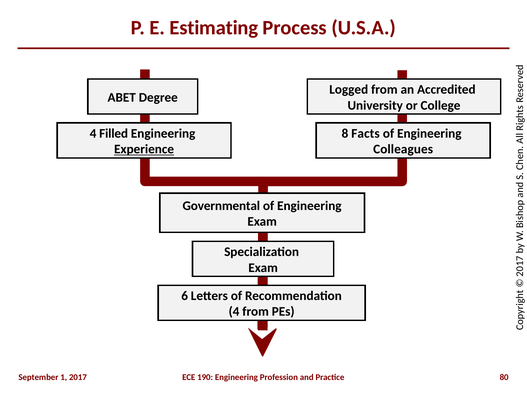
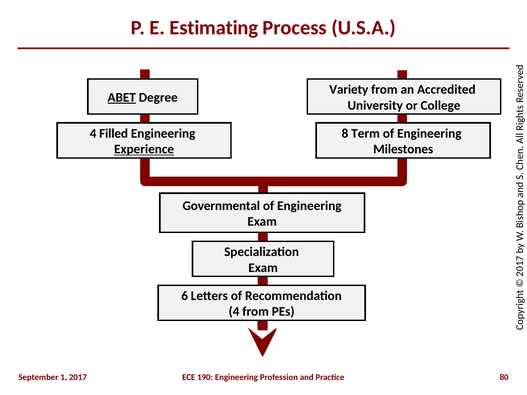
Logged: Logged -> Variety (349, 90)
ABET underline: none -> present (122, 98)
Facts: Facts -> Term (366, 134)
Colleagues: Colleagues -> Milestones (403, 149)
